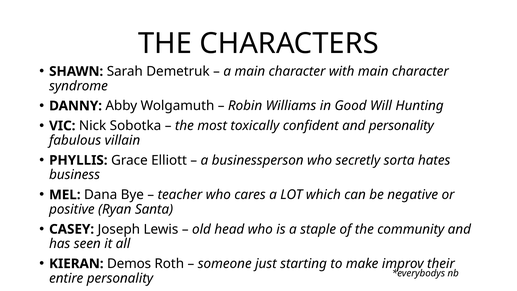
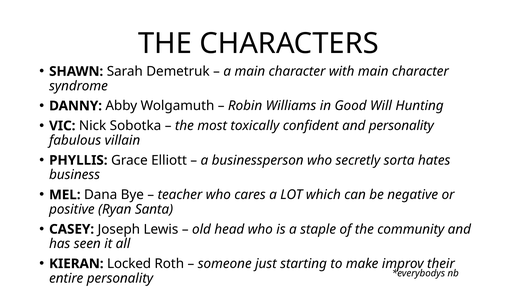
Demos: Demos -> Locked (129, 264)
